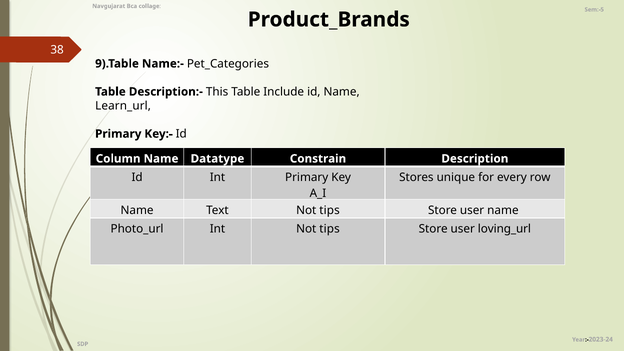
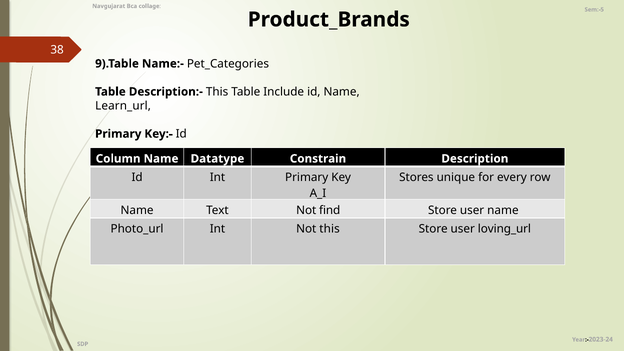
Text Not tips: tips -> find (330, 210)
Int Not tips: tips -> this (330, 229)
